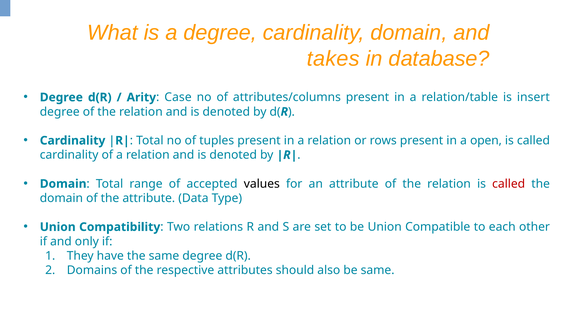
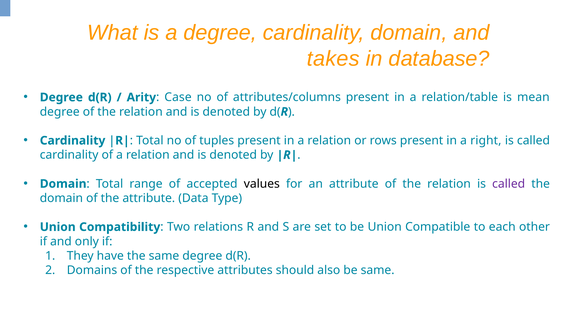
insert: insert -> mean (533, 98)
open: open -> right (486, 141)
called colour: red -> purple (509, 184)
